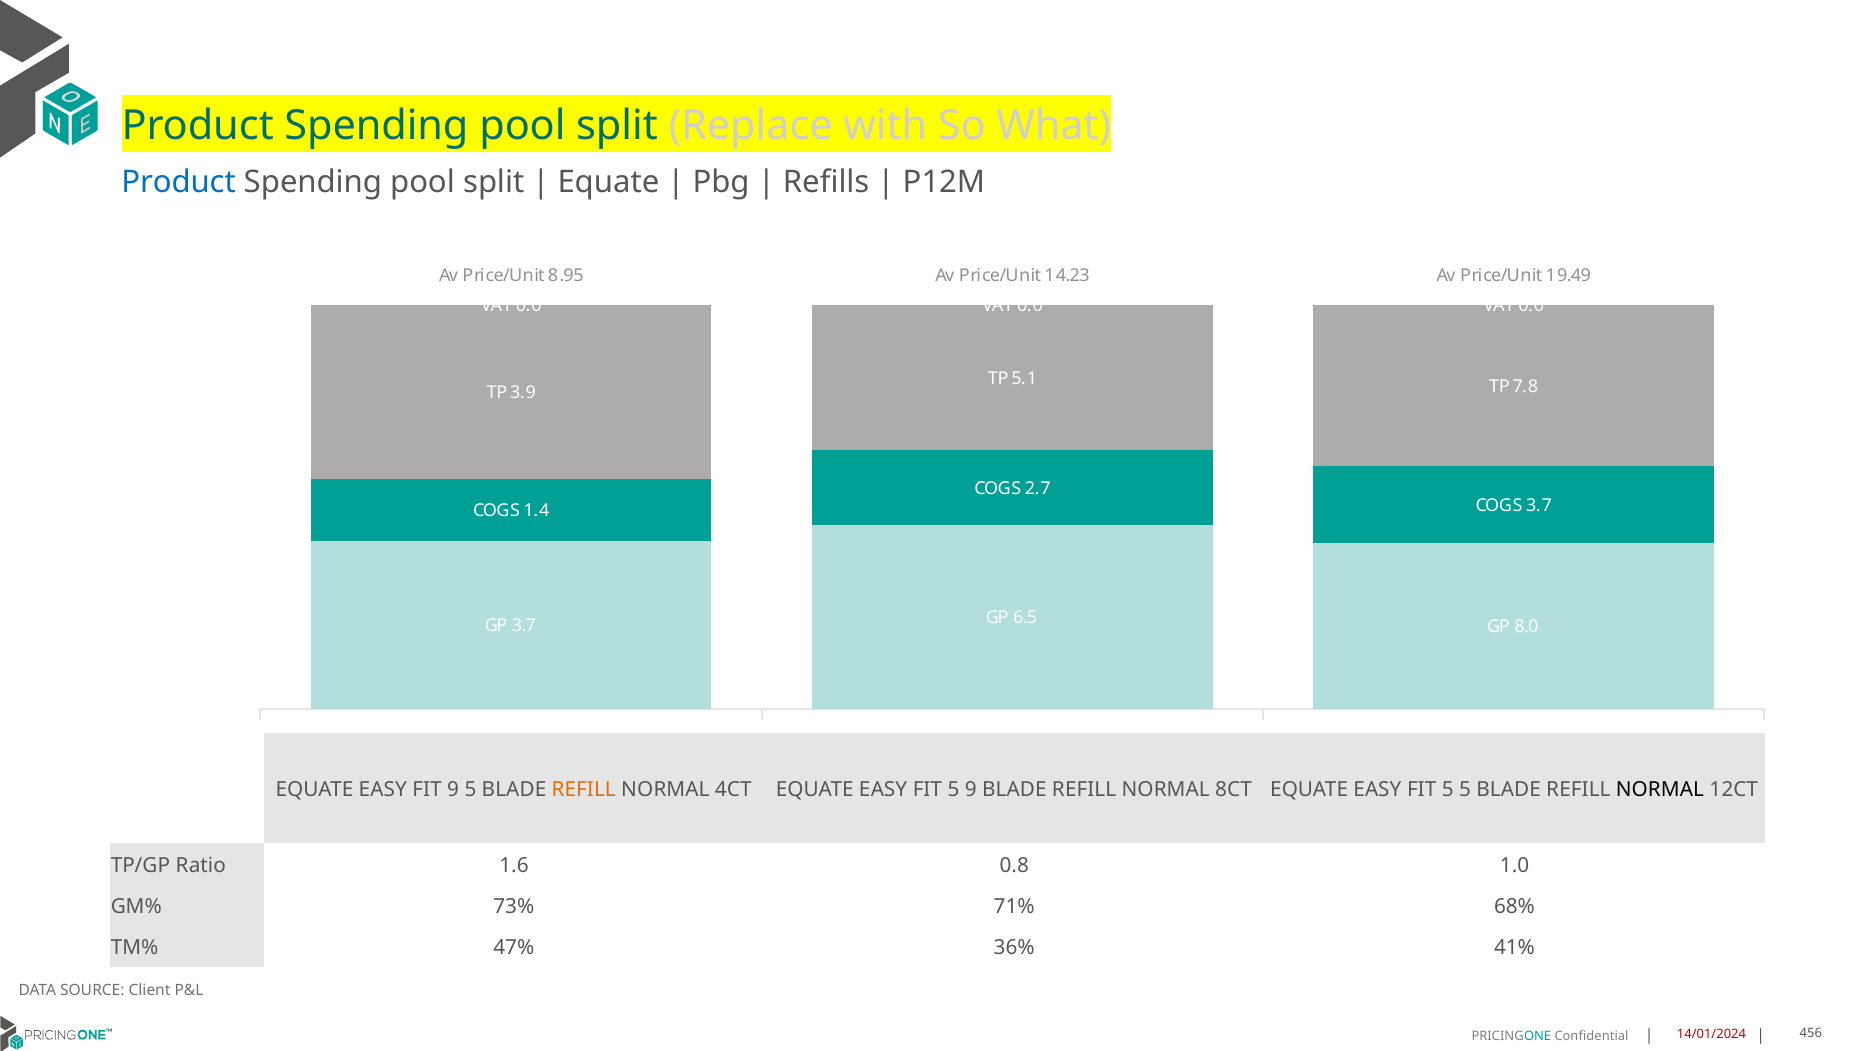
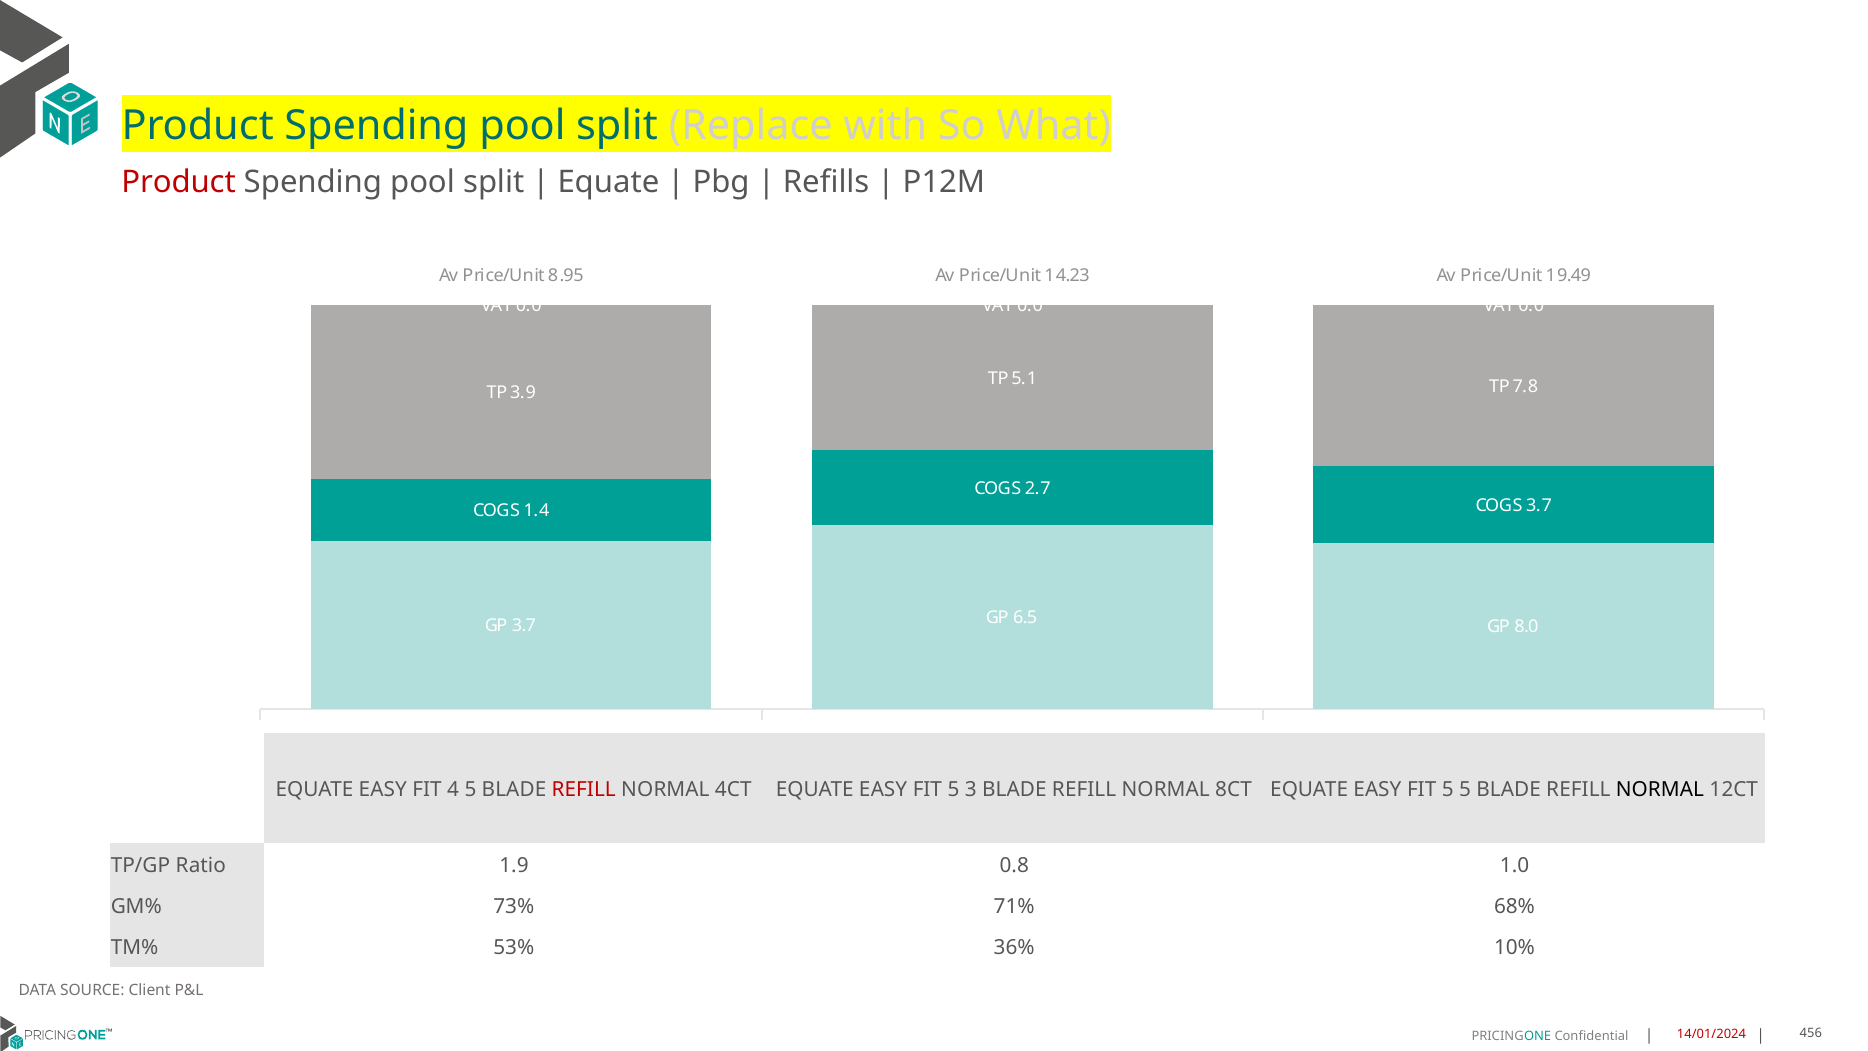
Product colour: blue -> red (179, 182)
FIT 9: 9 -> 4 (453, 790)
REFILL colour: orange -> red (584, 790)
5 9: 9 -> 3 (971, 790)
1.6: 1.6 -> 1.9 (514, 865)
47%: 47% -> 53% (514, 948)
41%: 41% -> 10% (1514, 948)
